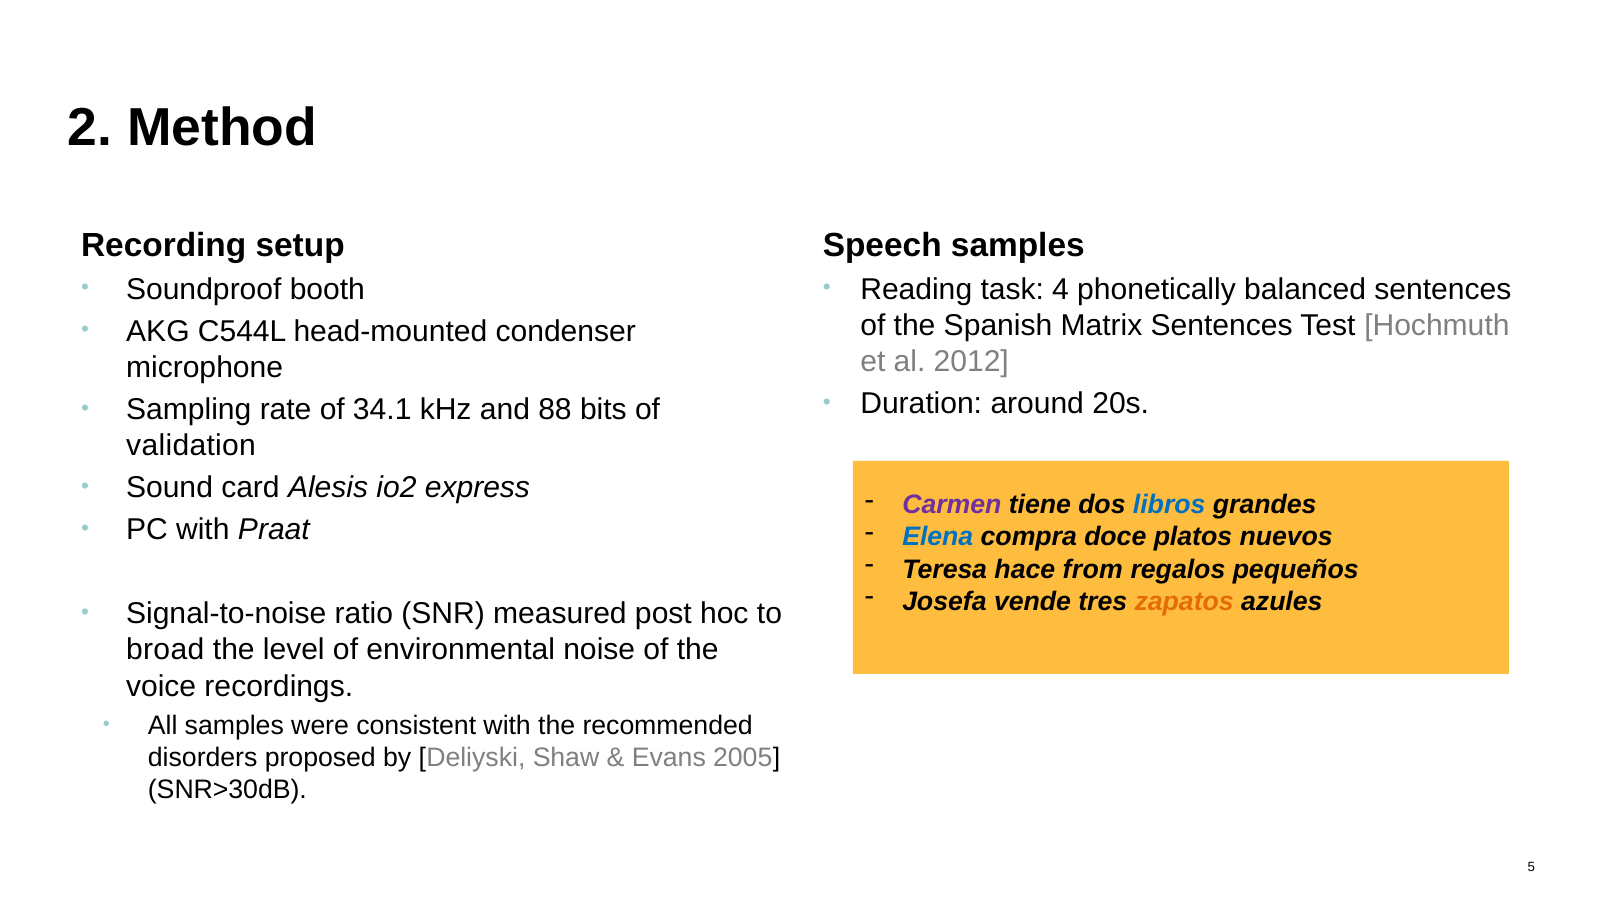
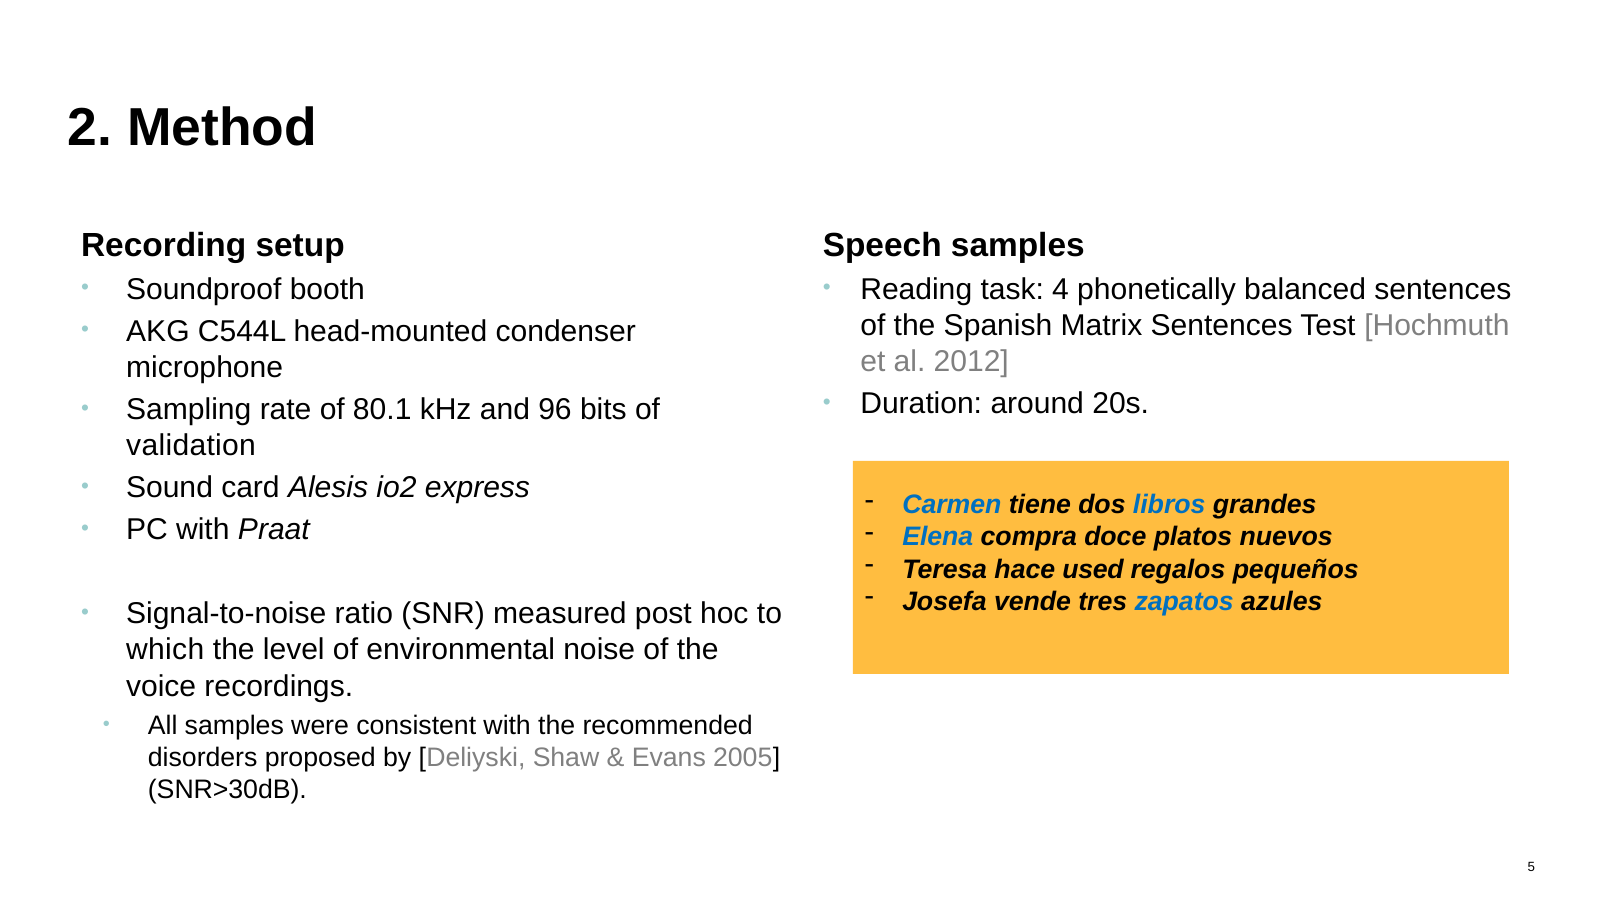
34.1: 34.1 -> 80.1 (382, 409)
88: 88 -> 96 (555, 409)
Carmen colour: purple -> blue (952, 505)
from: from -> used (1093, 569)
zapatos colour: orange -> blue (1184, 601)
broad: broad -> which (165, 650)
